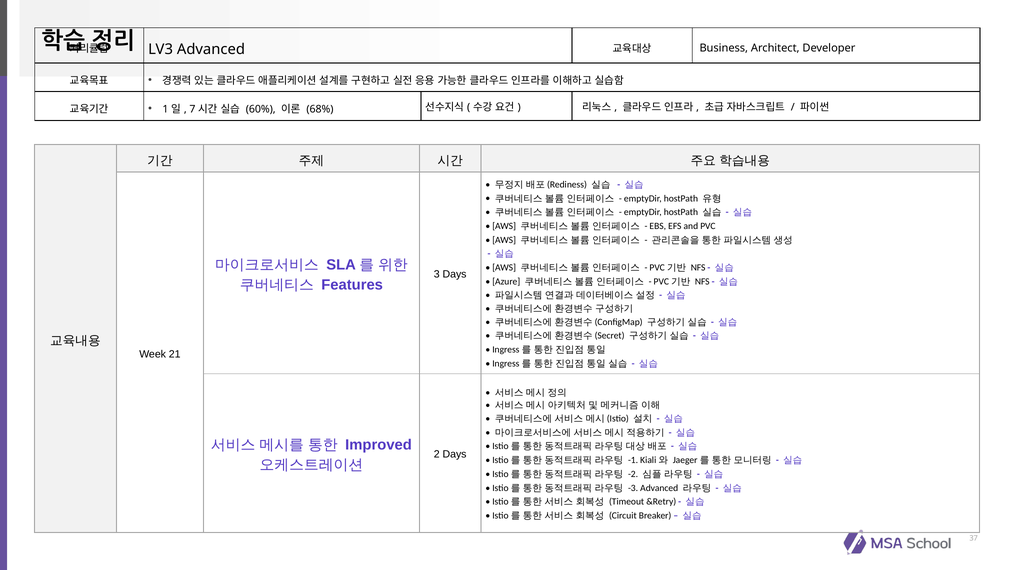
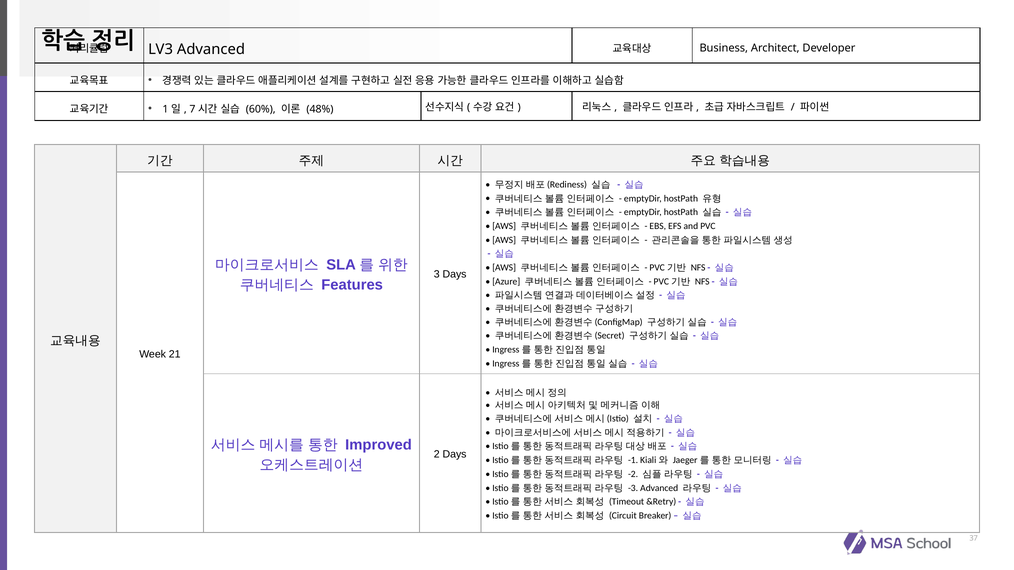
68%: 68% -> 48% (320, 109)
